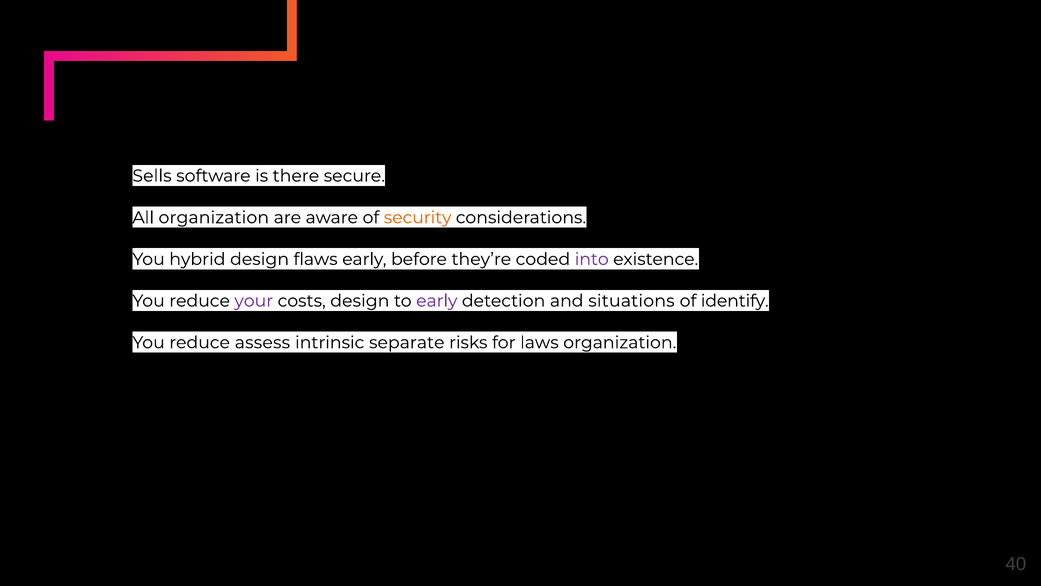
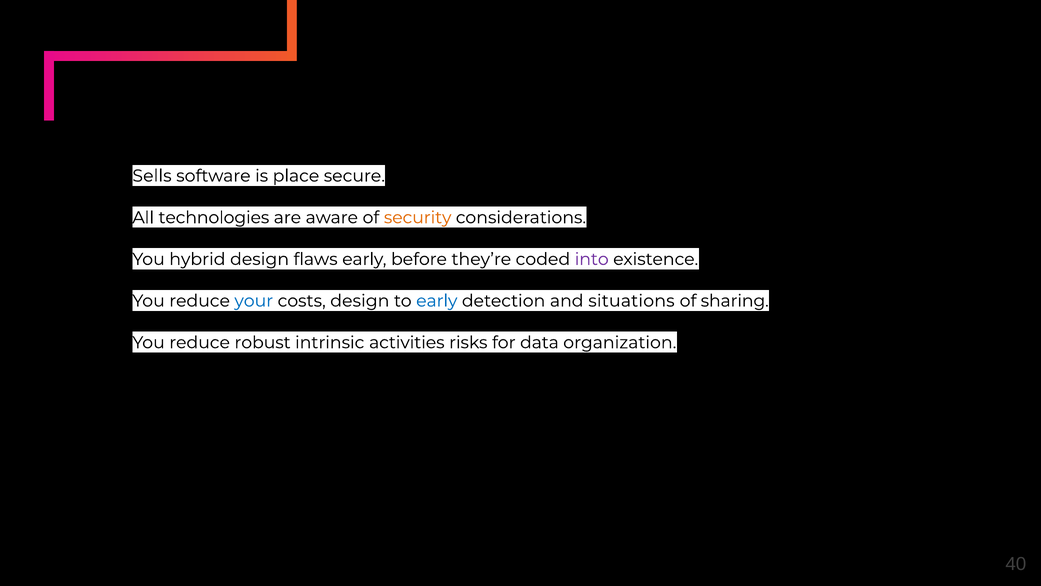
there: there -> place (296, 176)
All organization: organization -> technologies (214, 217)
your colour: purple -> blue (254, 301)
early colour: purple -> blue (437, 301)
identify: identify -> sharing (735, 301)
assess: assess -> robust (263, 342)
separate: separate -> activities (407, 342)
laws: laws -> data (539, 342)
